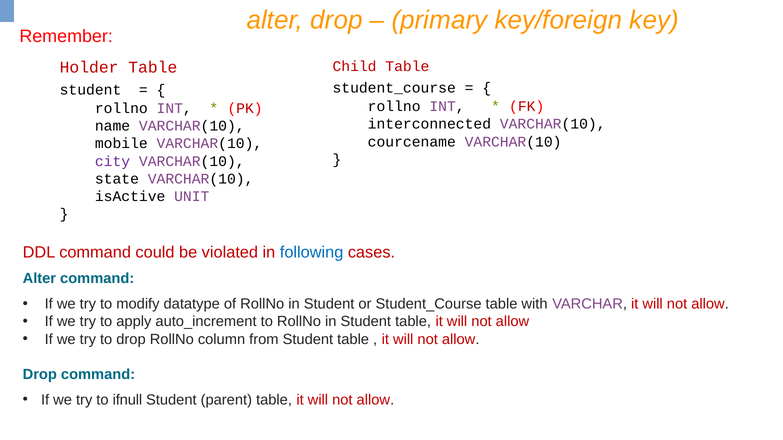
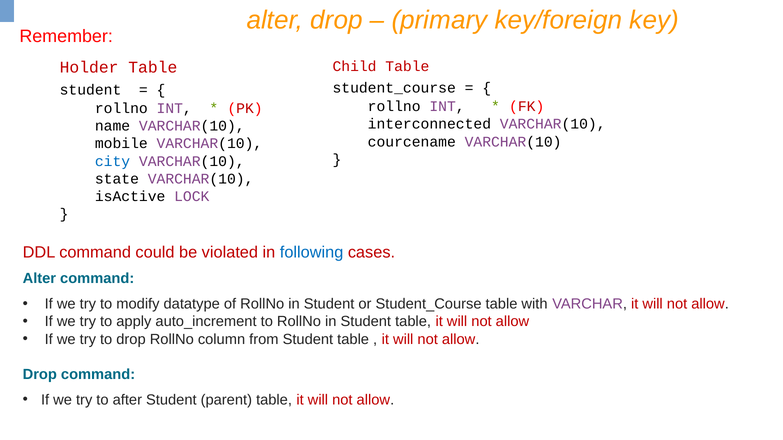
city colour: purple -> blue (113, 161)
UNIT: UNIT -> LOCK (192, 197)
ifnull: ifnull -> after (127, 400)
